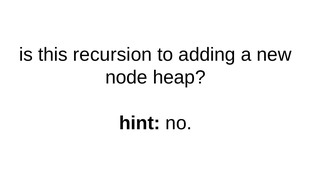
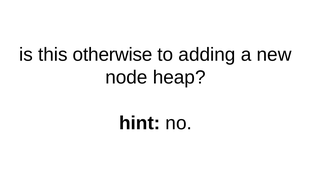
recursion: recursion -> otherwise (113, 55)
